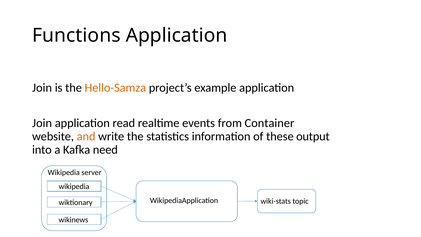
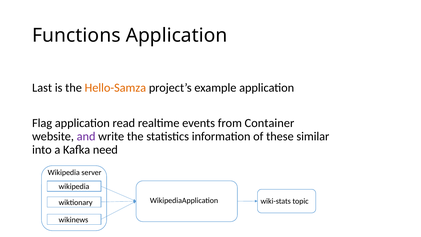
Join: Join -> Last (42, 88)
Join: Join -> Flag (42, 123)
and colour: orange -> purple (86, 136)
output: output -> similar (313, 136)
